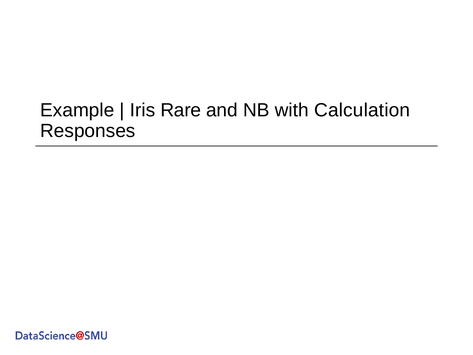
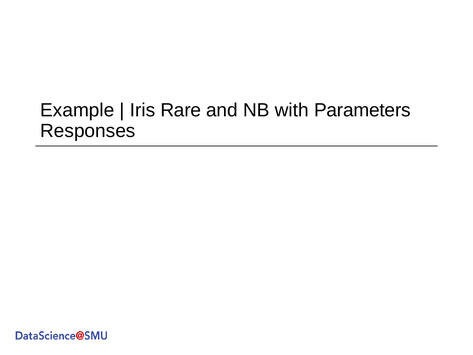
Calculation: Calculation -> Parameters (362, 110)
